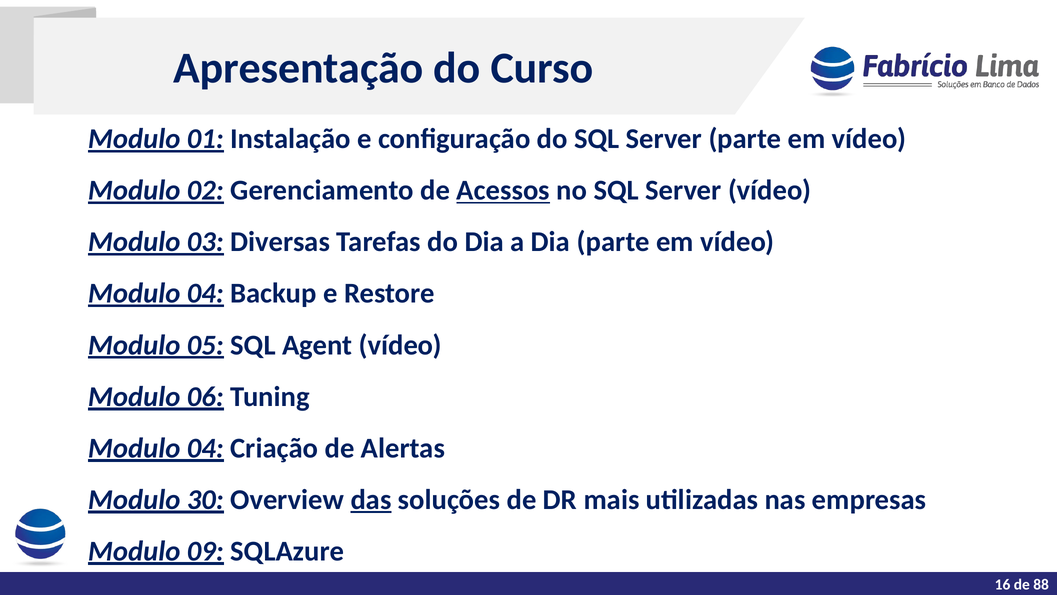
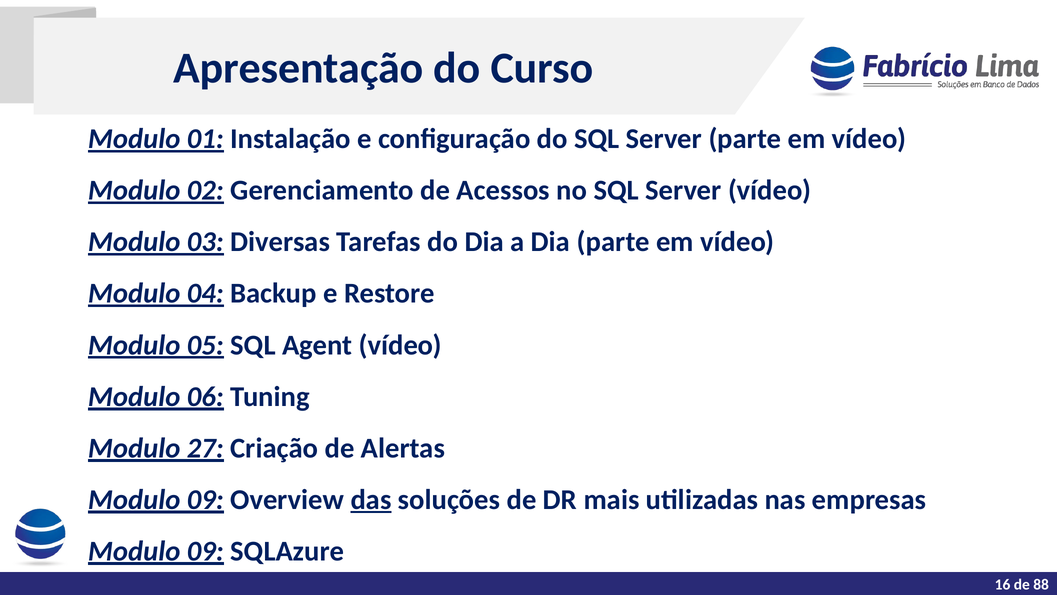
Acessos underline: present -> none (503, 190)
04: 04 -> 27 (205, 448)
30: 30 -> 09 (205, 499)
